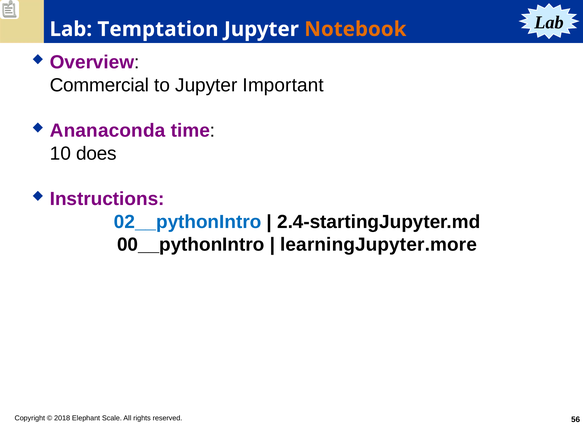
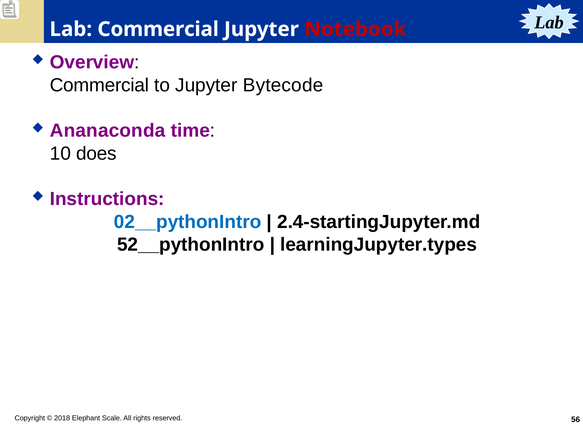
Lab Temptation: Temptation -> Commercial (158, 29)
Notebook colour: orange -> red (355, 29)
Important: Important -> Bytecode (283, 85)
00__pythonIntro: 00__pythonIntro -> 52__pythonIntro (191, 244)
learningJupyter.more: learningJupyter.more -> learningJupyter.types (379, 244)
